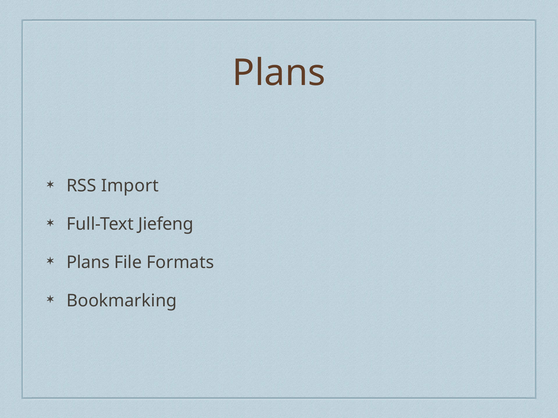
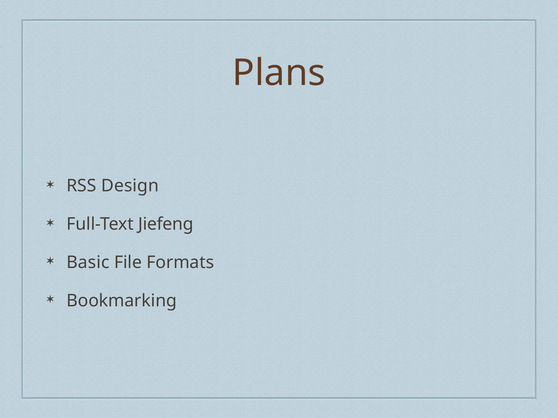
Import: Import -> Design (130, 186)
Plans: Plans -> Basic (88, 263)
